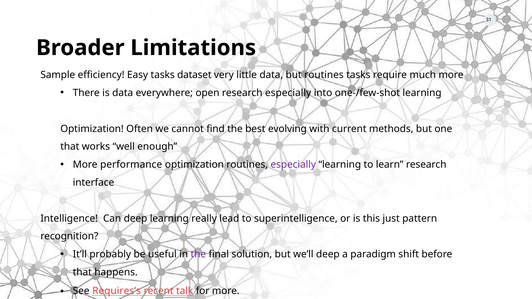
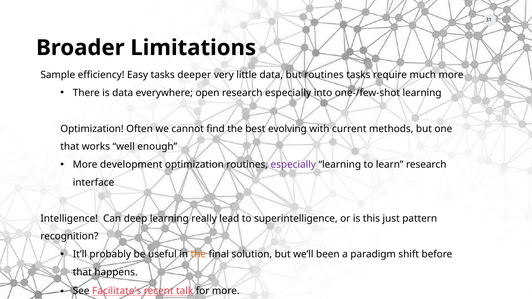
dataset: dataset -> deeper (194, 75)
performance: performance -> development (131, 165)
the colour: purple -> orange (198, 255)
we’ll deep: deep -> been (328, 255)
Requires’s: Requires’s -> Facilitate’s (117, 291)
